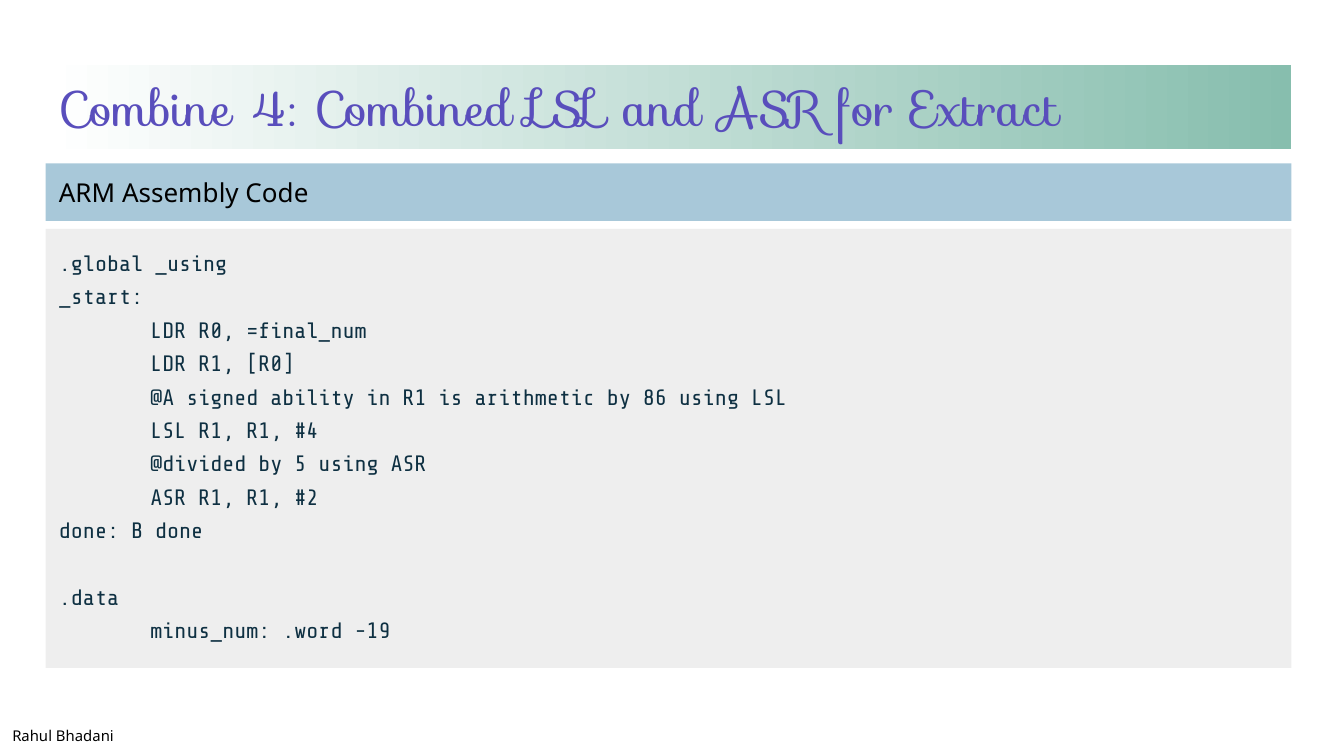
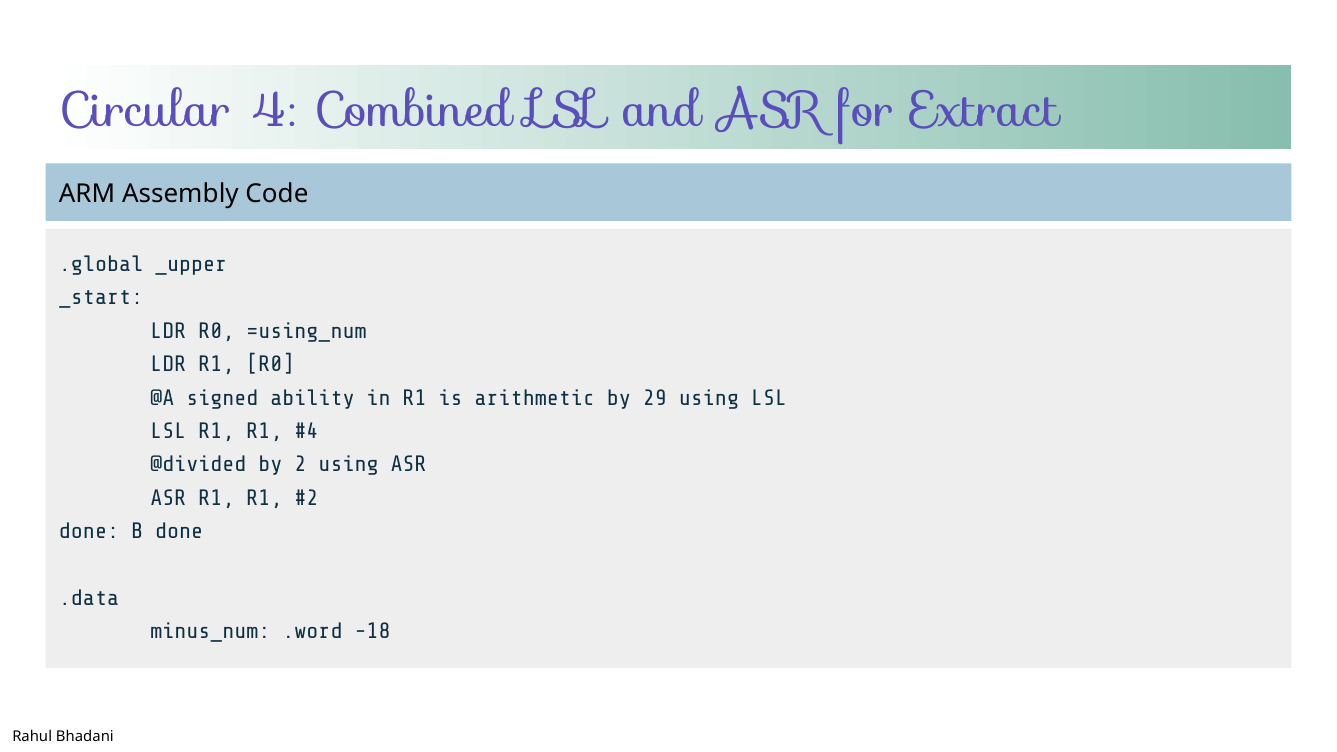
Combine: Combine -> Circular (145, 111)
_using: _using -> _upper (191, 264)
=final_num: =final_num -> =using_num (306, 331)
86: 86 -> 29 (655, 398)
5: 5 -> 2 (300, 465)
-19: -19 -> -18 (373, 632)
